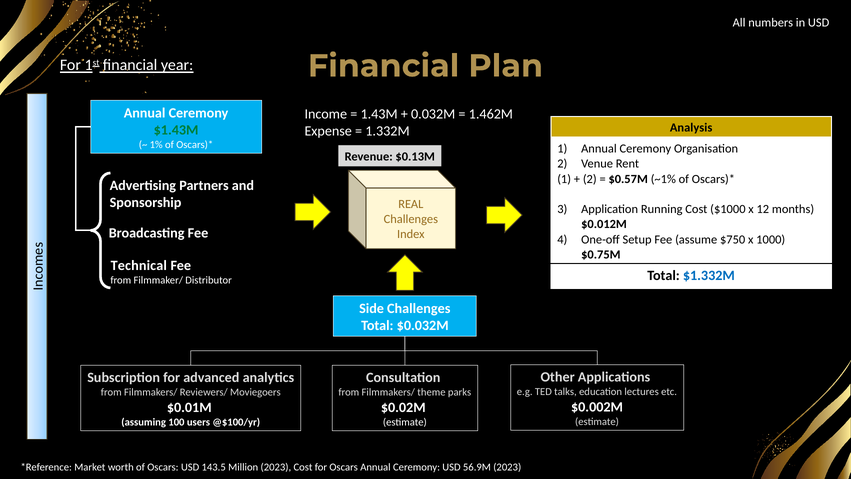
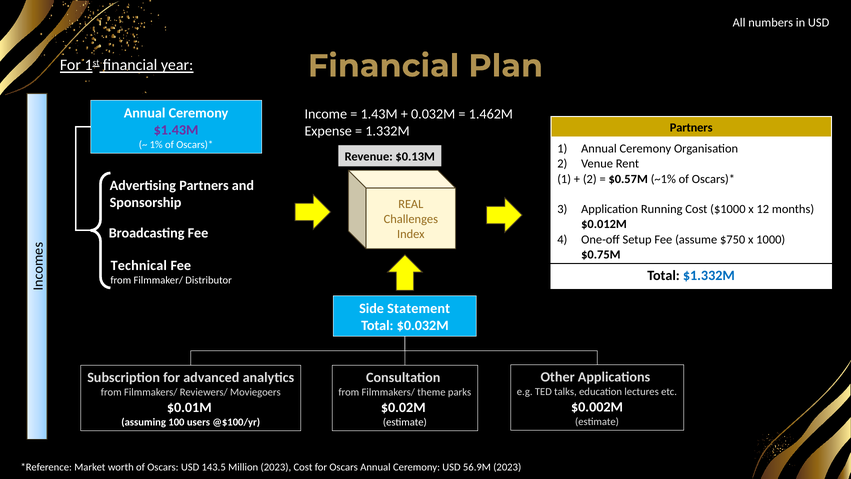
Analysis: Analysis -> Partners (691, 127)
$1.43M colour: green -> purple (176, 130)
Side Challenges: Challenges -> Statement (419, 308)
